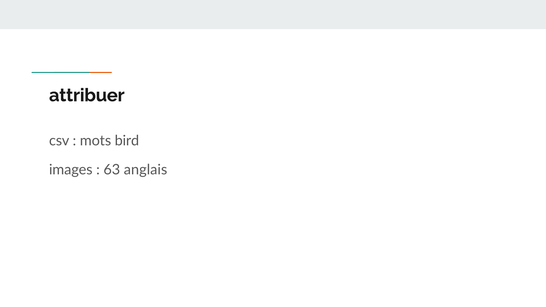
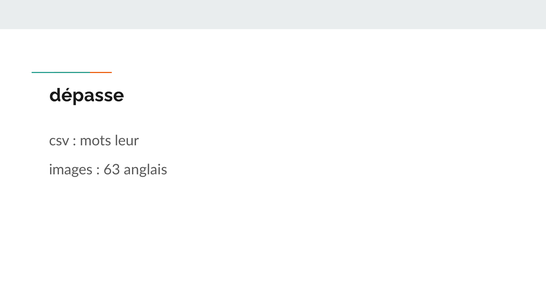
attribuer: attribuer -> dépasse (87, 95)
bird: bird -> leur (127, 141)
